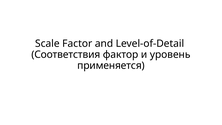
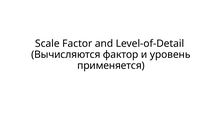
Соответствия: Соответствия -> Вычисляются (66, 54)
